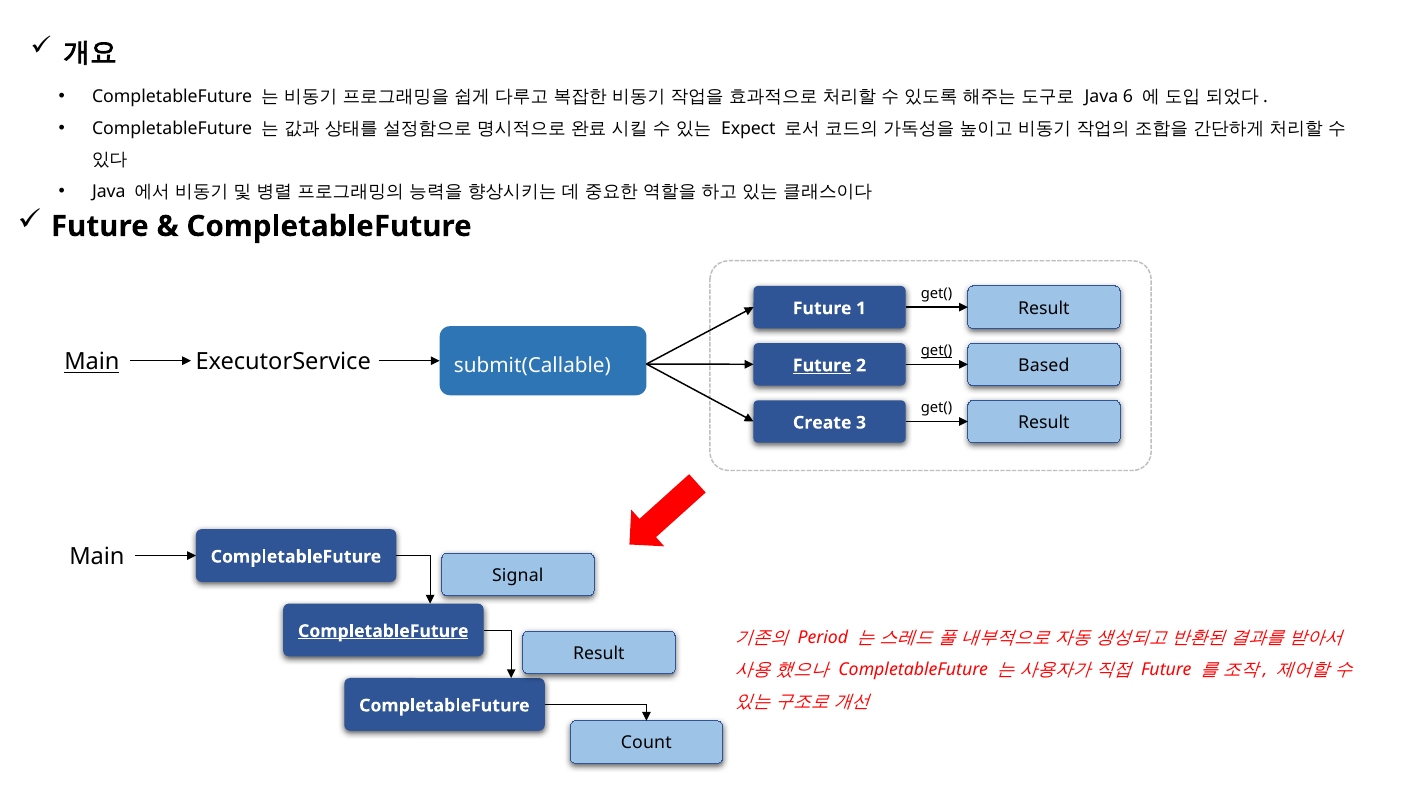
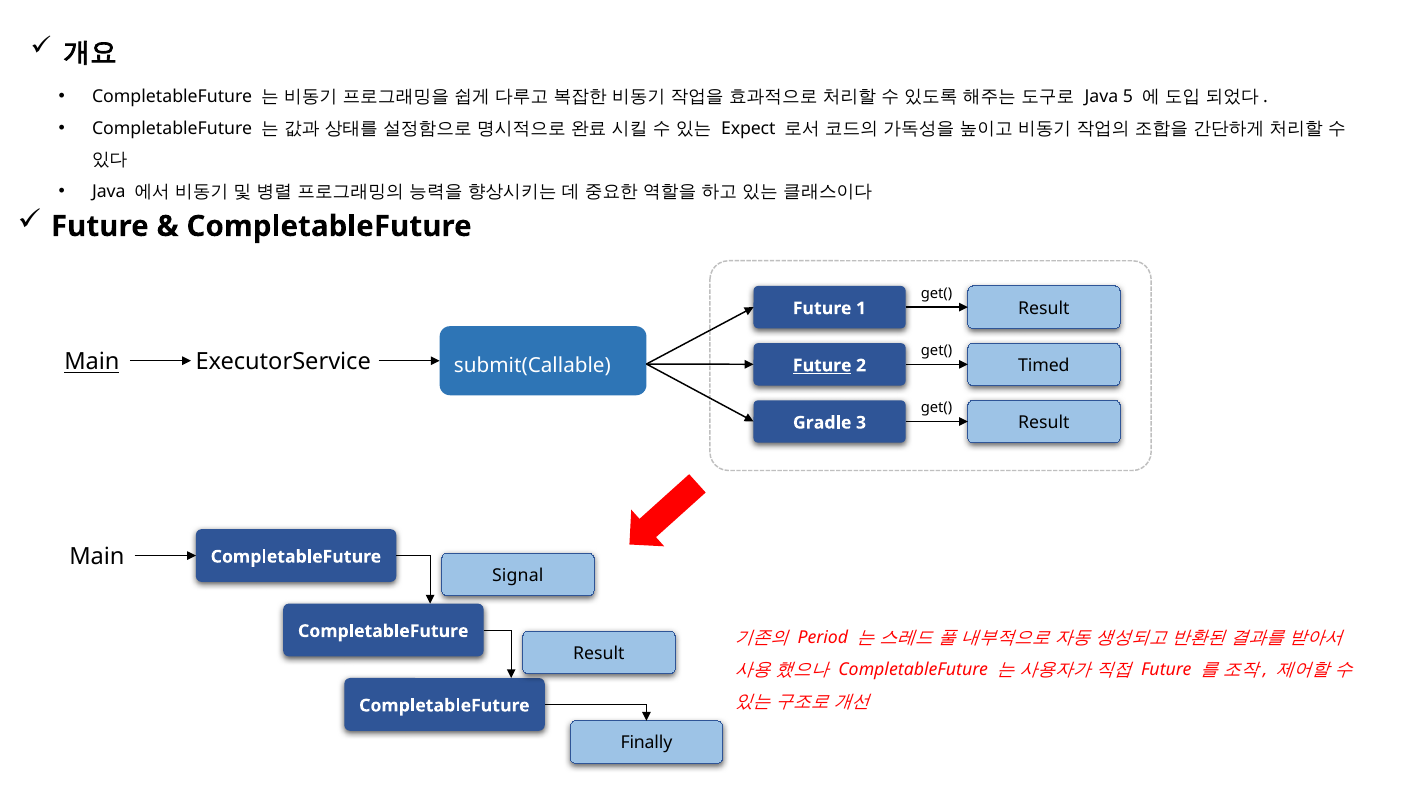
6: 6 -> 5 (1128, 96)
get( underline: present -> none (937, 351)
Based: Based -> Timed (1044, 366)
Create: Create -> Gradle (822, 423)
CompletableFuture underline: present -> none (383, 631)
Count: Count -> Finally (646, 743)
